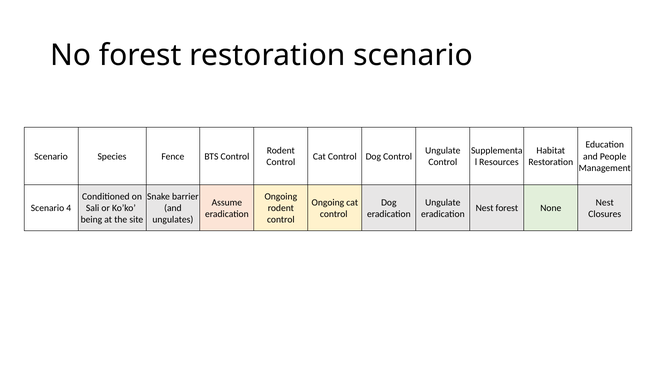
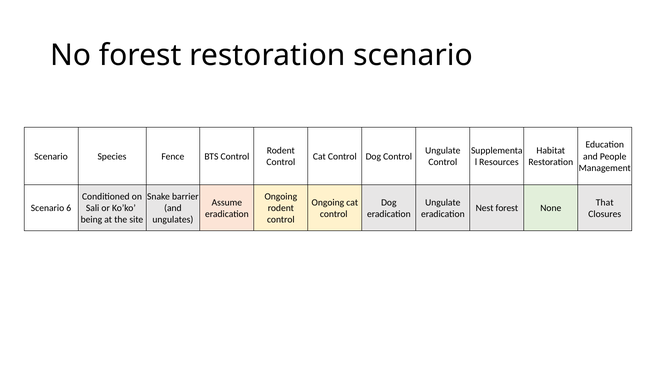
Nest: Nest -> That (605, 202)
4: 4 -> 6 (69, 208)
